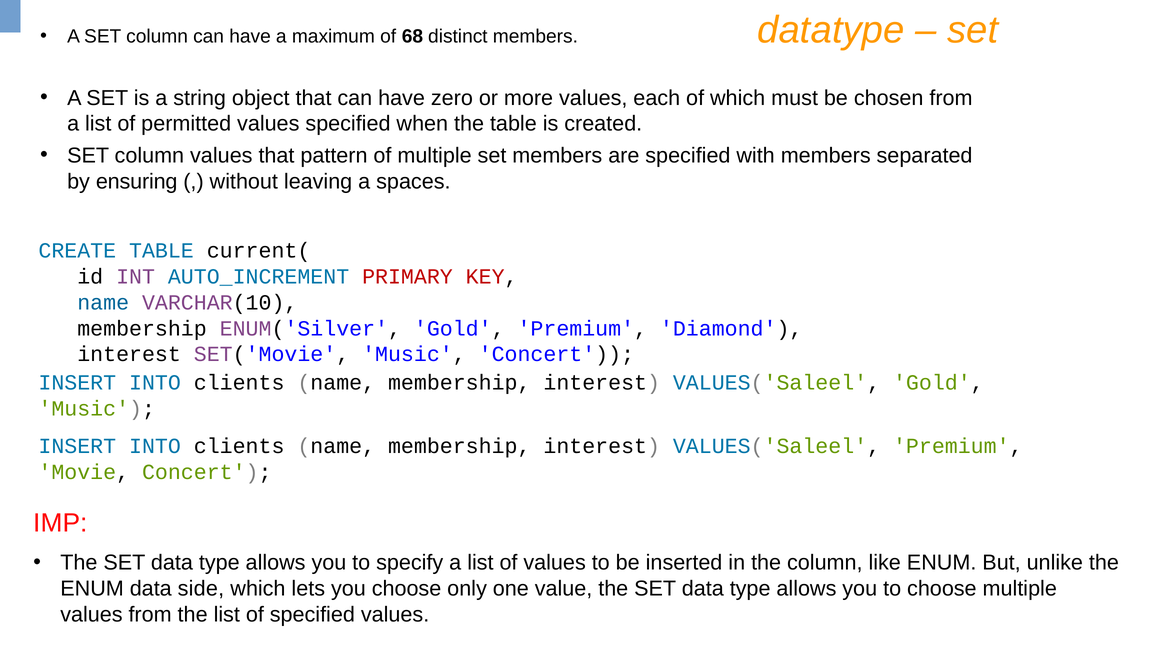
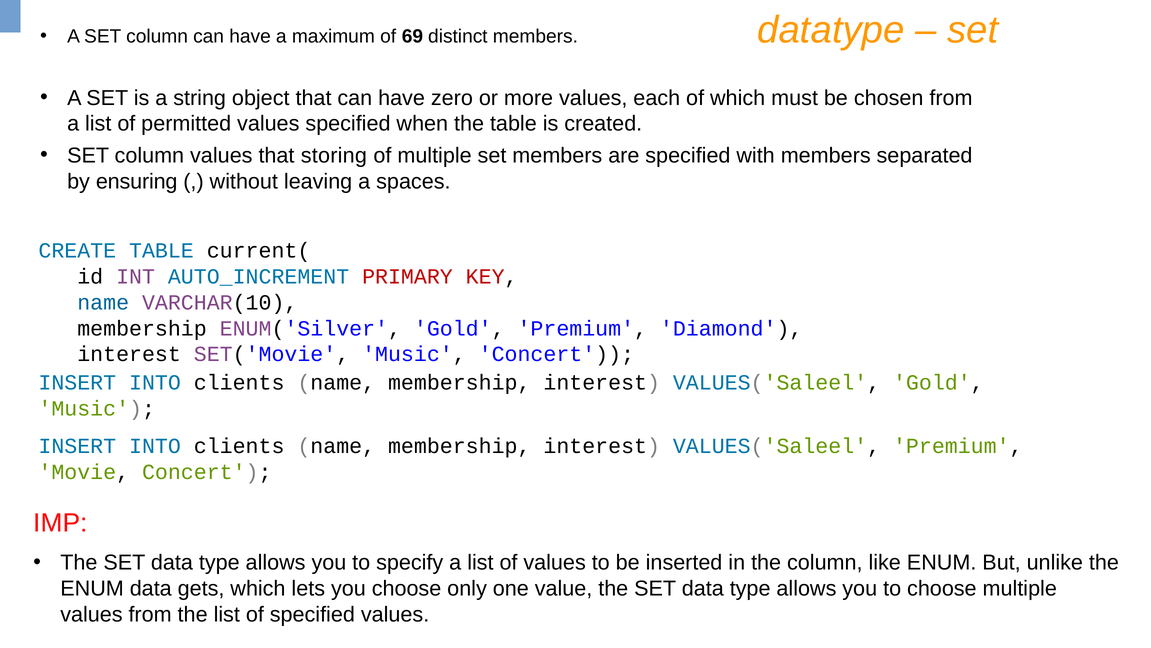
68: 68 -> 69 (412, 36)
pattern: pattern -> storing (334, 155)
side: side -> gets (201, 588)
